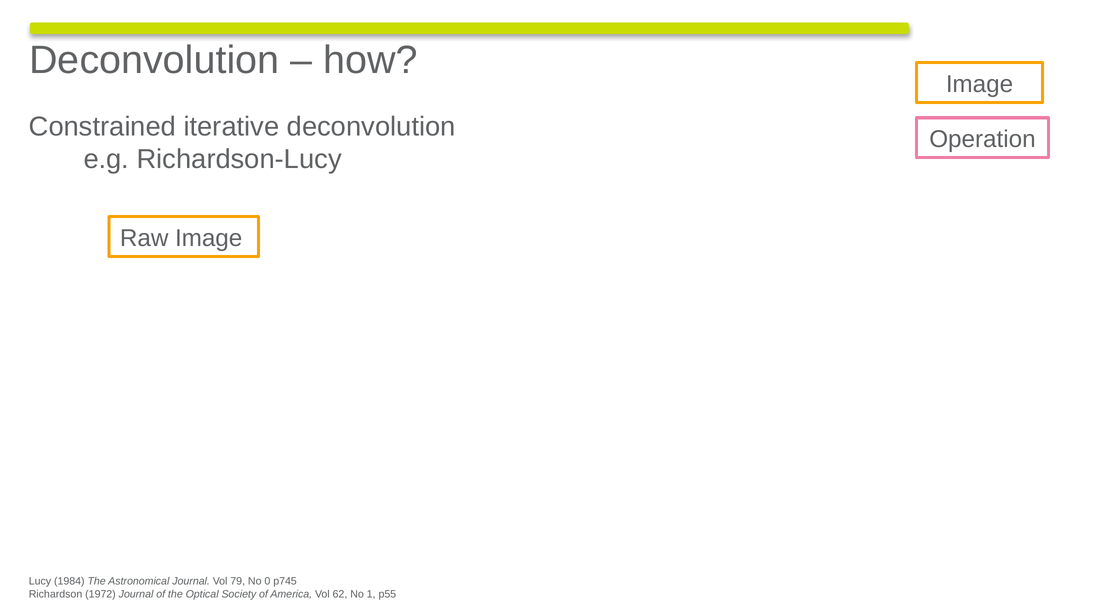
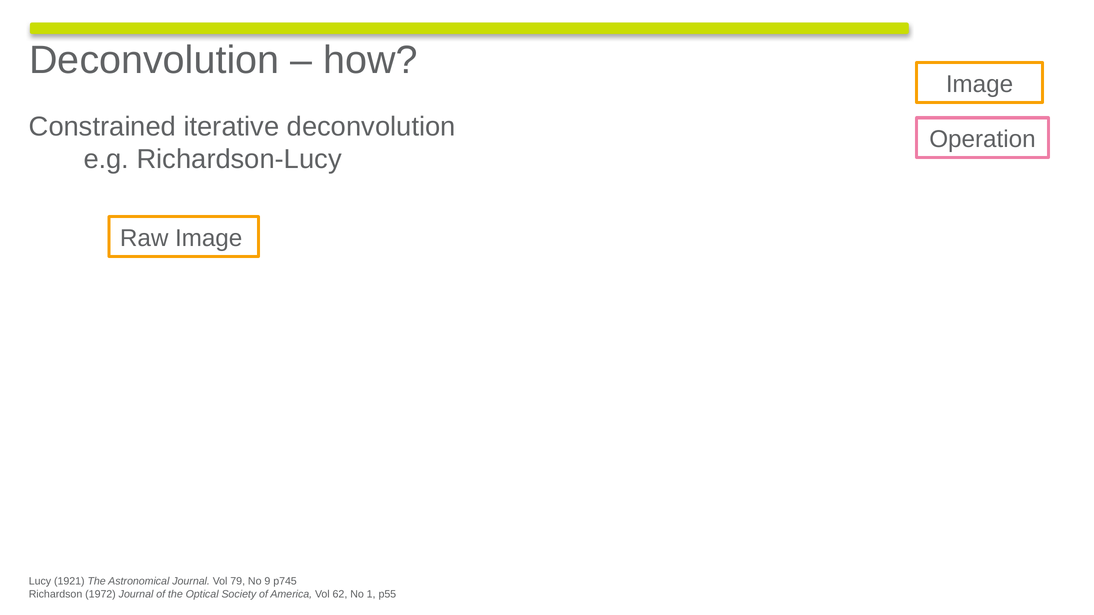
1984: 1984 -> 1921 (69, 582)
0: 0 -> 9 (267, 582)
